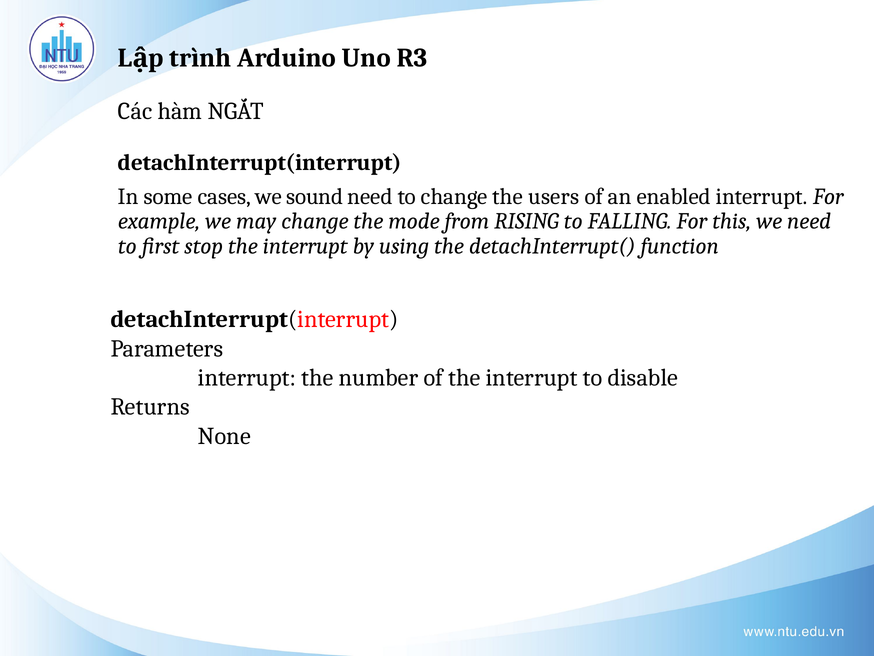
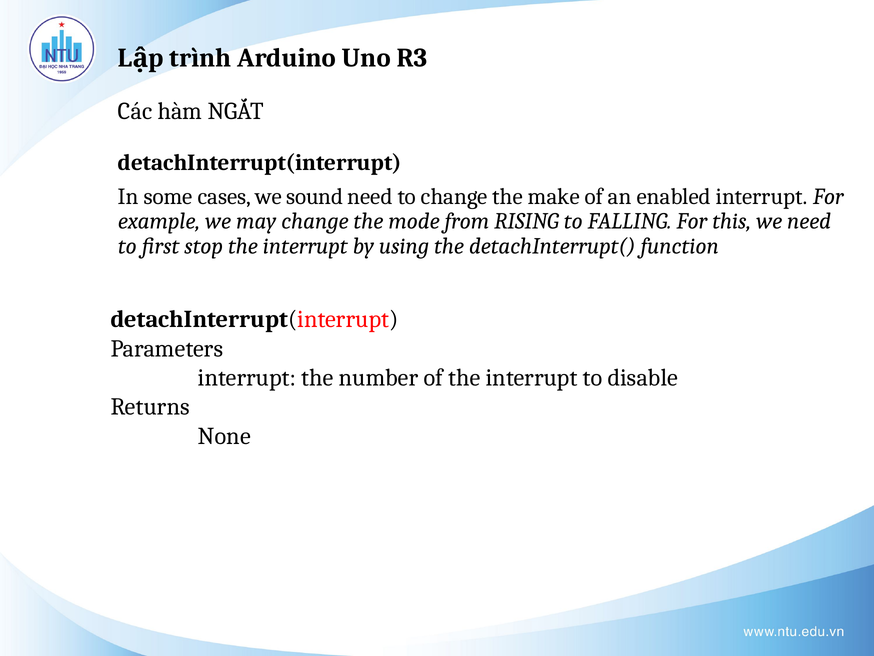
users: users -> make (554, 196)
